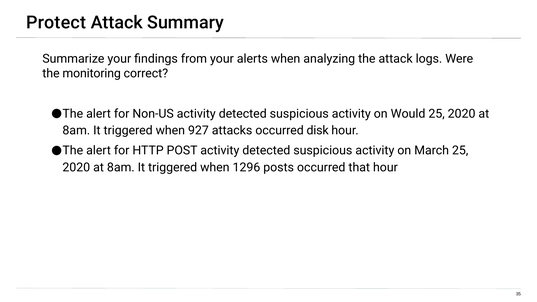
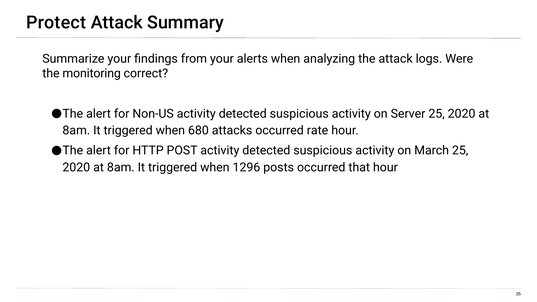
Would: Would -> Server (408, 114)
927: 927 -> 680 (198, 131)
disk: disk -> rate (318, 131)
